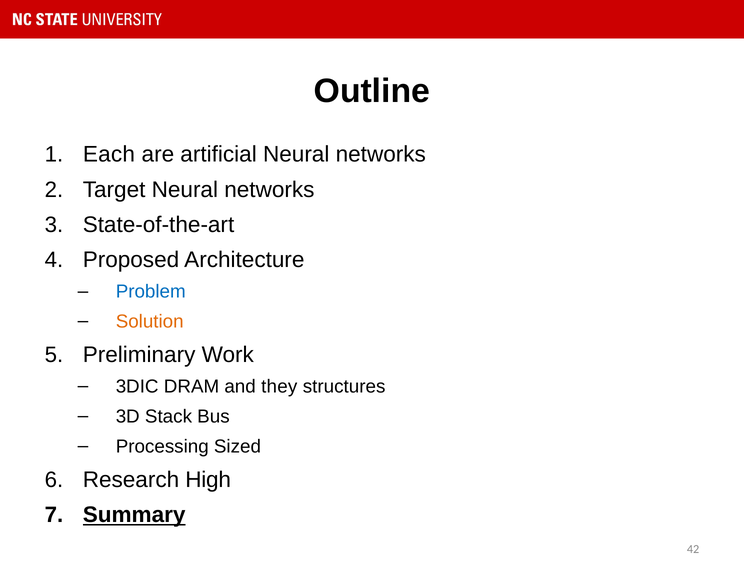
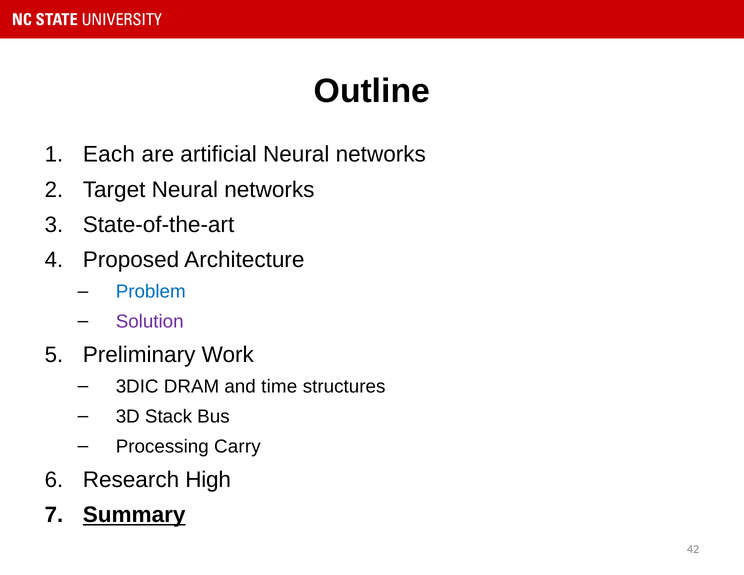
Solution colour: orange -> purple (150, 322)
they: they -> time (279, 387)
Sized: Sized -> Carry (237, 446)
